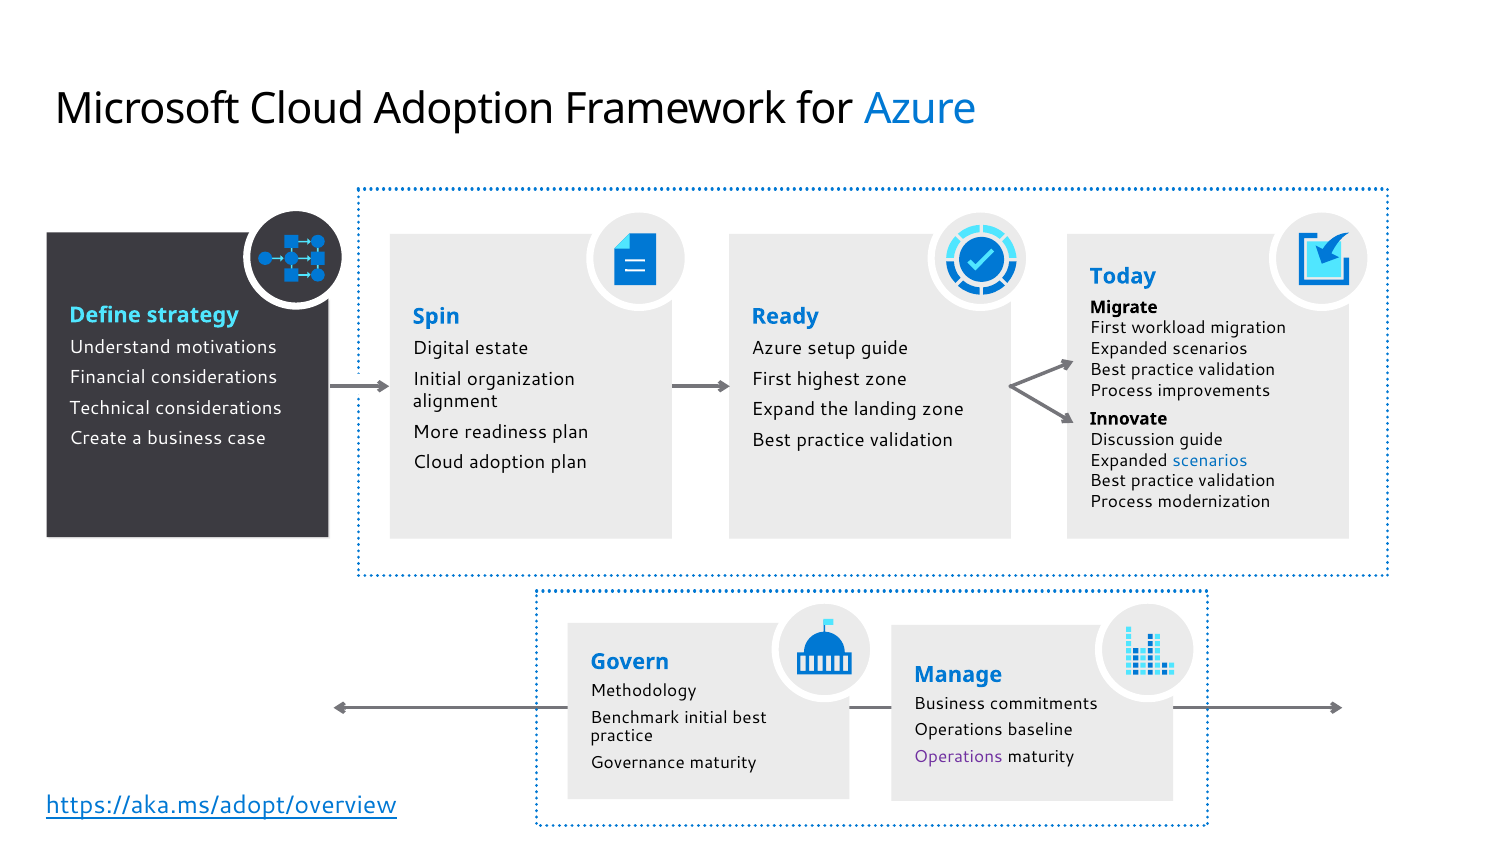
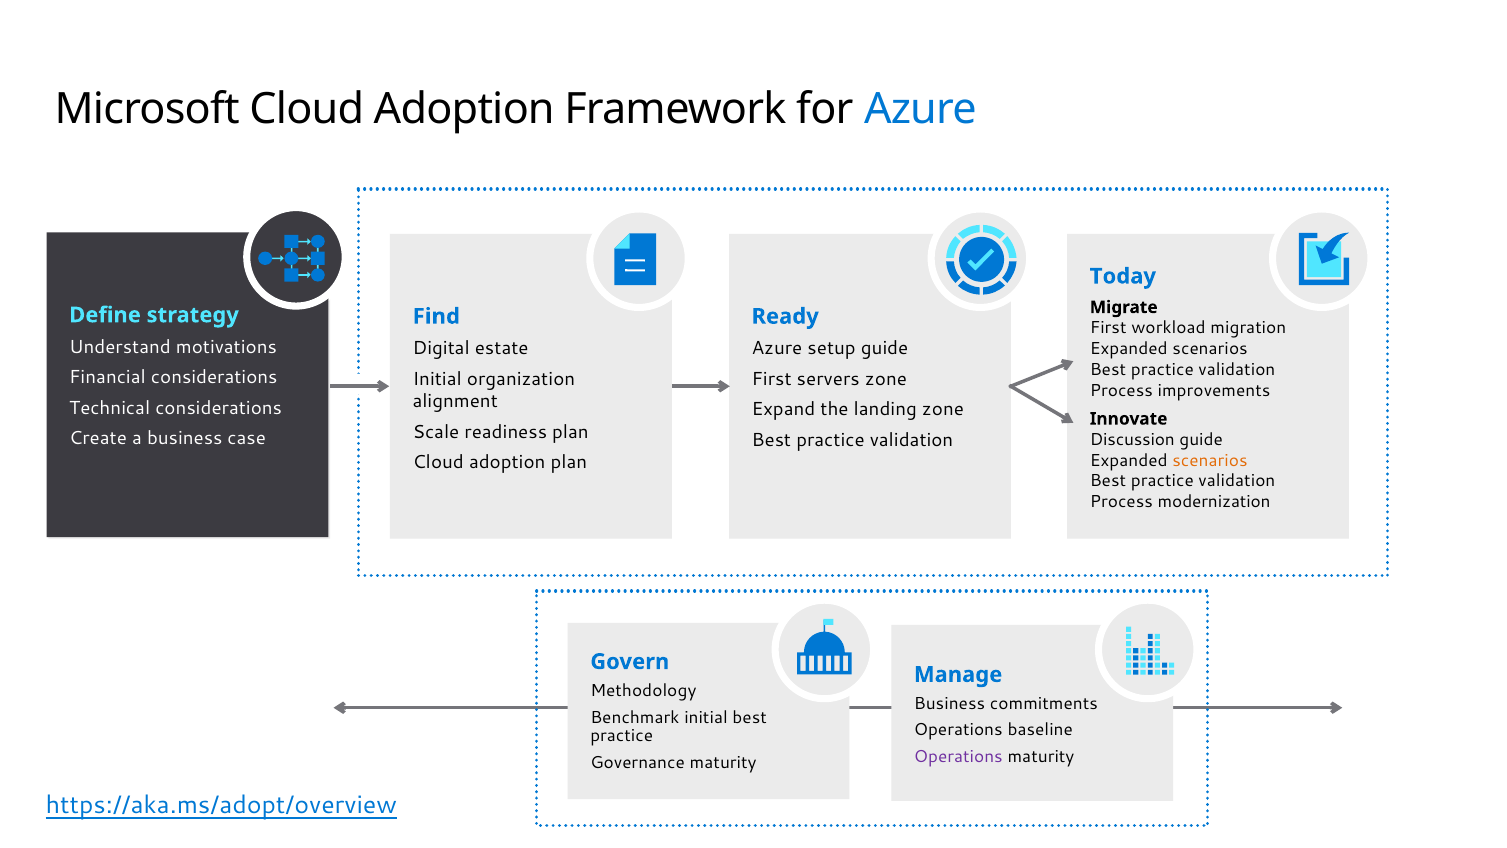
Spin: Spin -> Find (436, 316)
highest: highest -> servers (828, 379)
More: More -> Scale (436, 432)
scenarios colour: blue -> orange (1210, 460)
